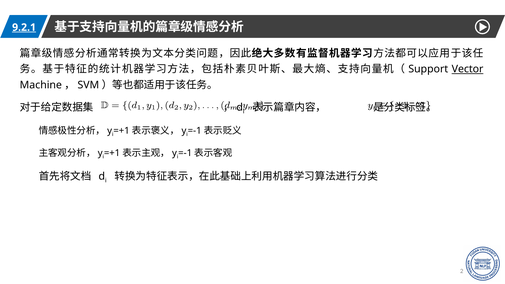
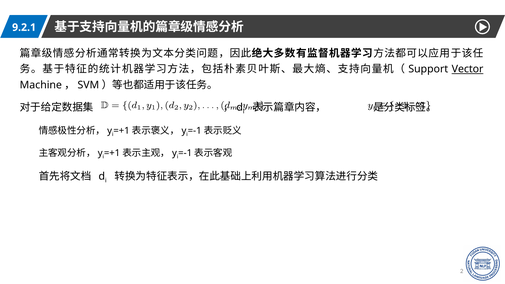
9.2.1 underline: present -> none (24, 27)
